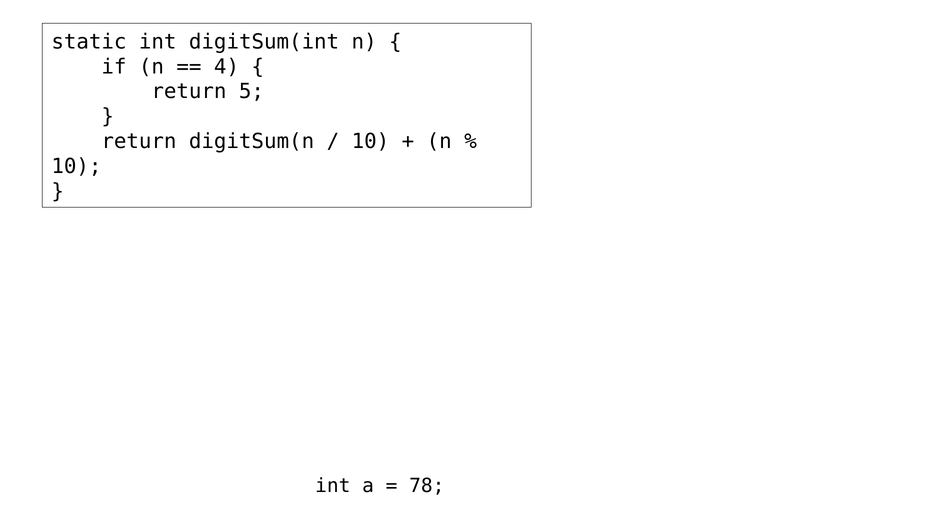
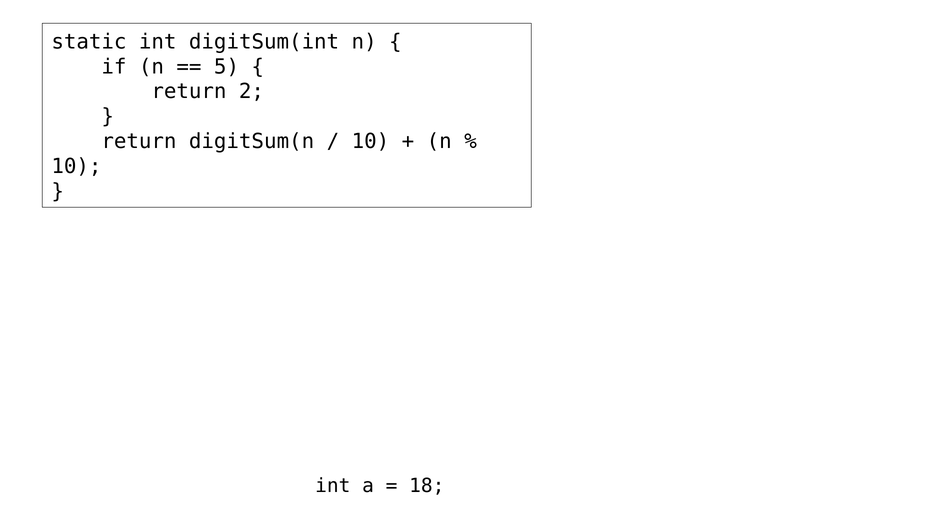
4: 4 -> 5 (227, 67)
5: 5 -> 2 (252, 92)
78: 78 -> 18 (427, 487)
